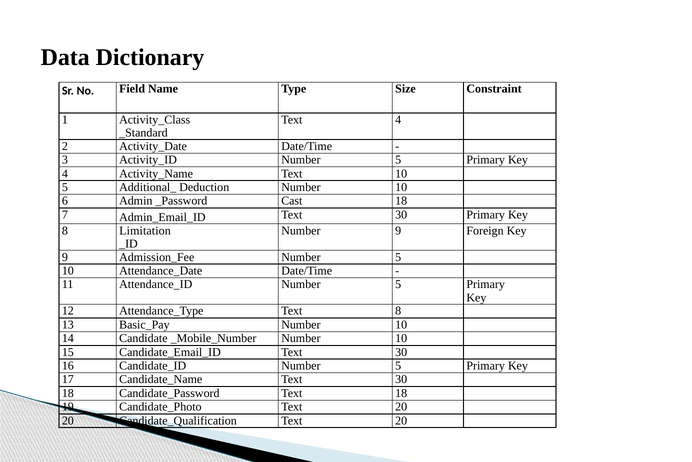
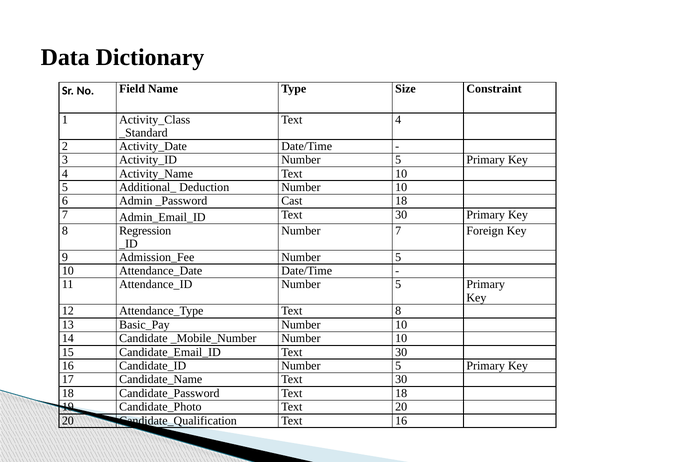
Limitation: Limitation -> Regression (145, 230)
Number 9: 9 -> 7 (398, 230)
20: 20 -> 16 (401, 420)
